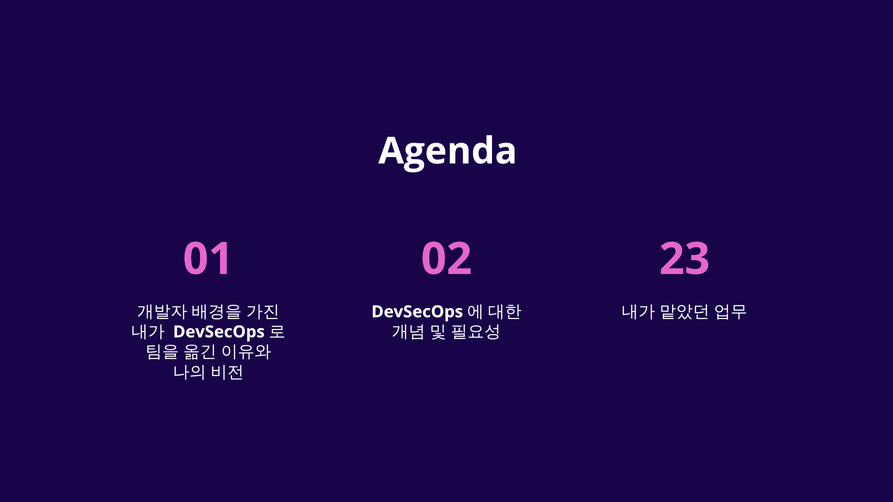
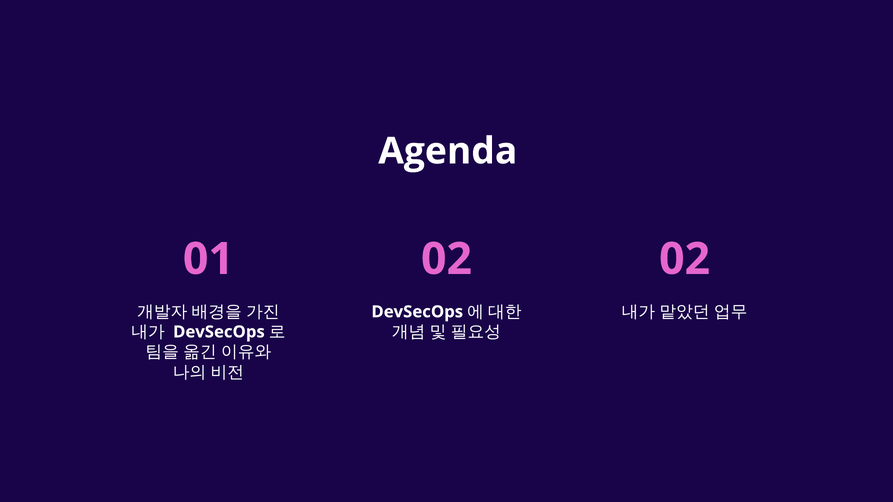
01 23: 23 -> 02 (685, 259)
